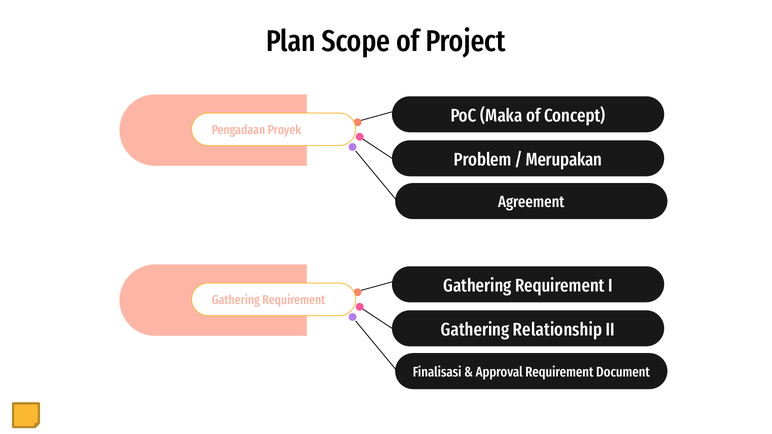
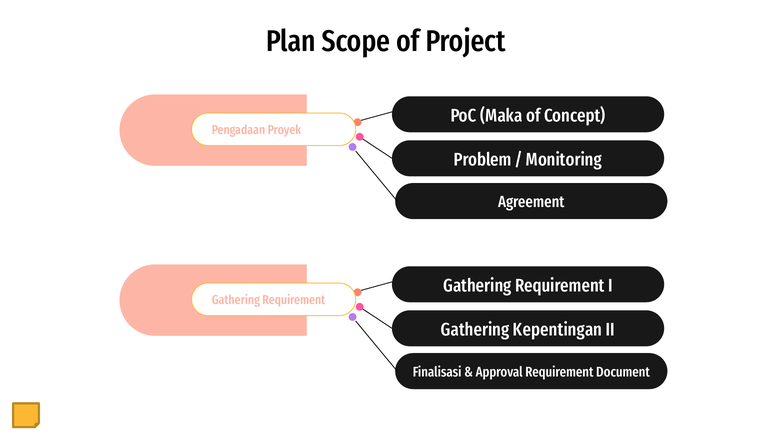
Merupakan: Merupakan -> Monitoring (564, 160)
Relationship: Relationship -> Kepentingan (558, 330)
